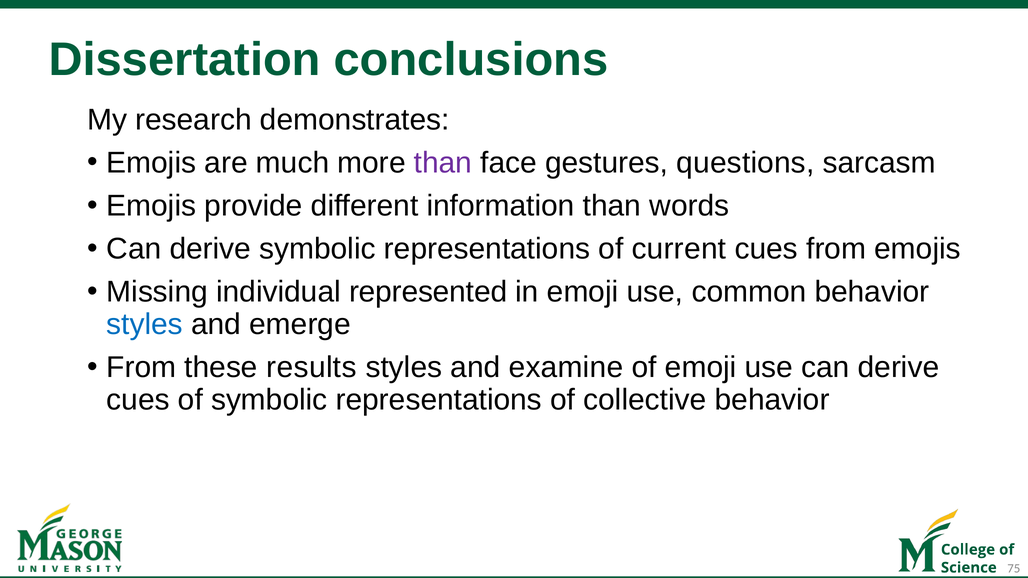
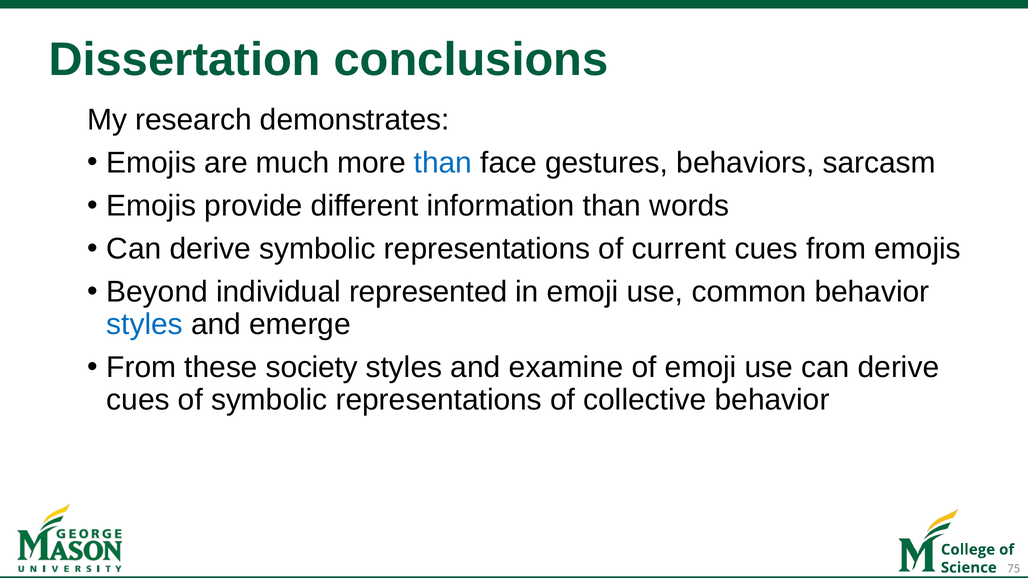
than colour: purple -> blue (443, 163)
questions: questions -> behaviors (746, 163)
Missing: Missing -> Beyond (157, 292)
results: results -> society (312, 368)
